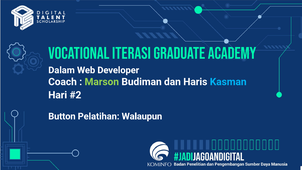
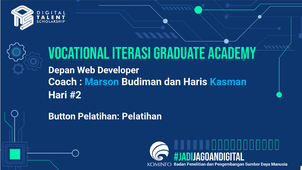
Dalam: Dalam -> Depan (62, 70)
Marson colour: light green -> light blue (102, 82)
Pelatihan Walaupun: Walaupun -> Pelatihan (142, 116)
